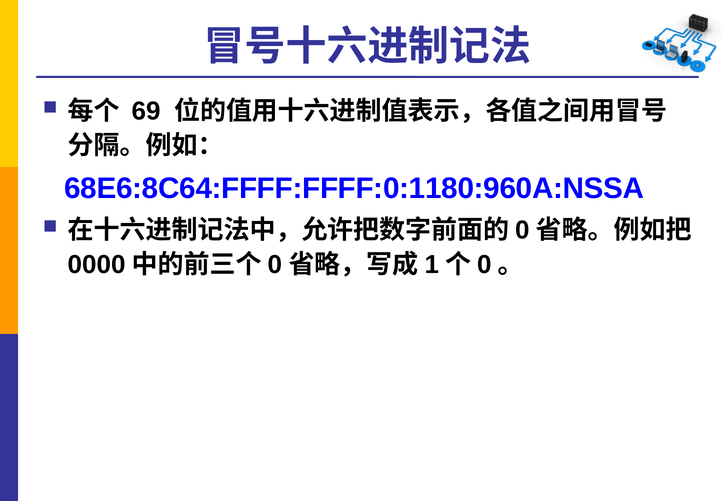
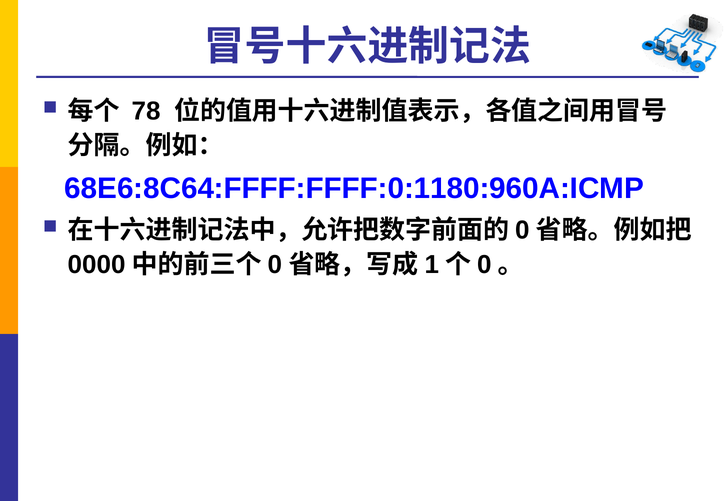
69: 69 -> 78 (146, 111)
68E6:8C64:FFFF:FFFF:0:1180:960A:NSSA: 68E6:8C64:FFFF:FFFF:0:1180:960A:NSSA -> 68E6:8C64:FFFF:FFFF:0:1180:960A:ICMP (354, 188)
